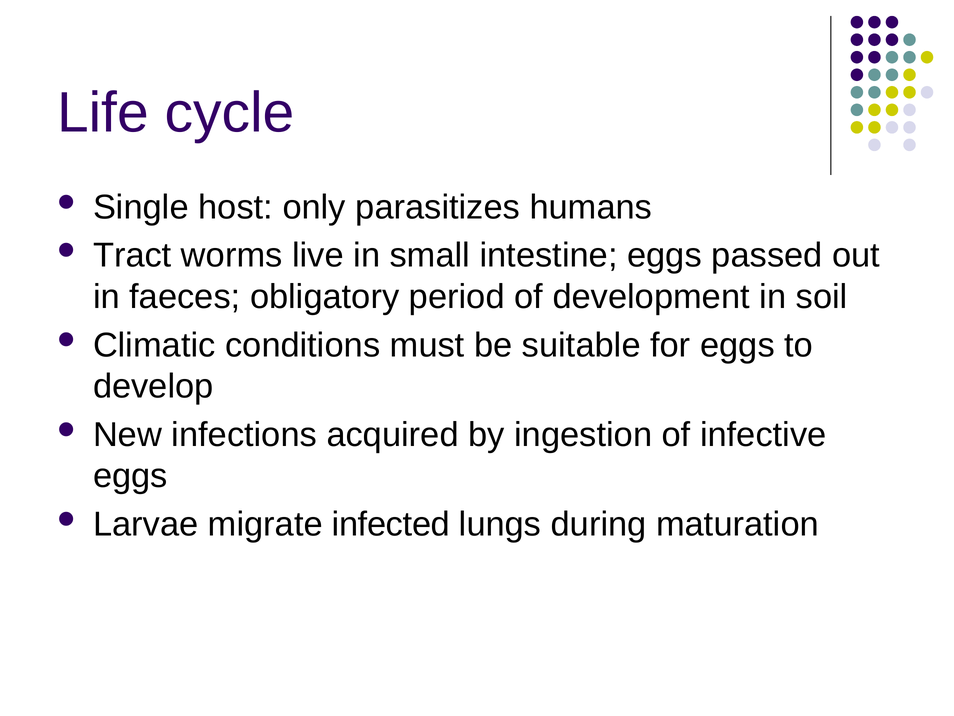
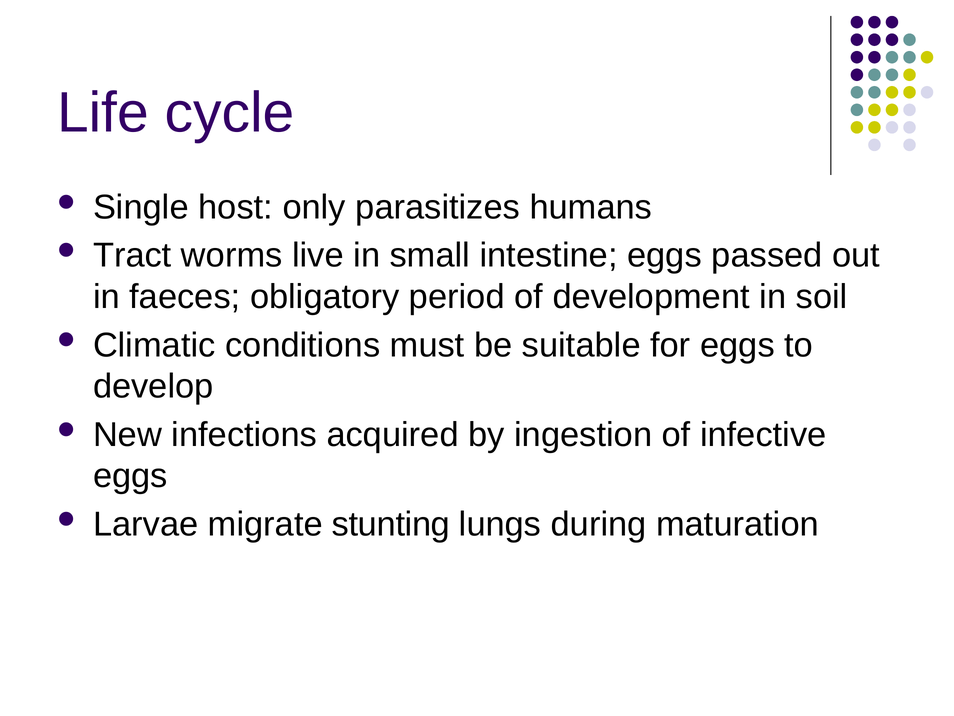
infected: infected -> stunting (391, 524)
